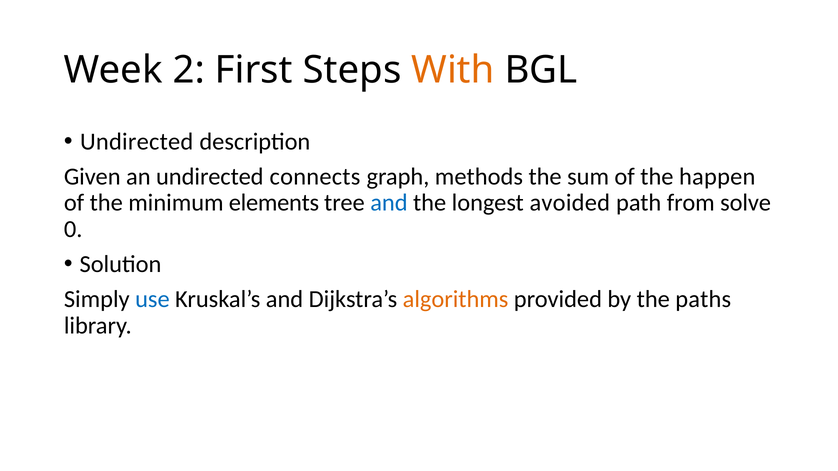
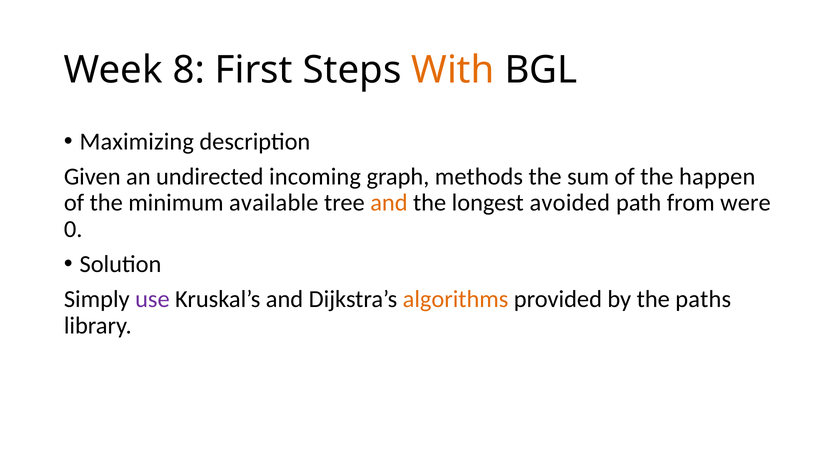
2: 2 -> 8 (189, 70)
Undirected: Undirected -> Maximizing (137, 142)
connects: connects -> incoming (315, 177)
elements: elements -> available (274, 203)
and colour: blue -> orange (389, 203)
solve: solve -> were (745, 203)
use colour: blue -> purple (152, 300)
